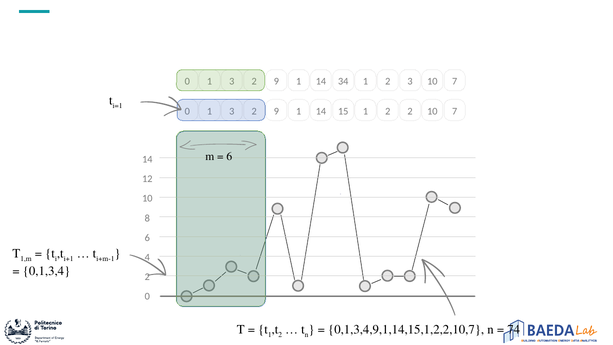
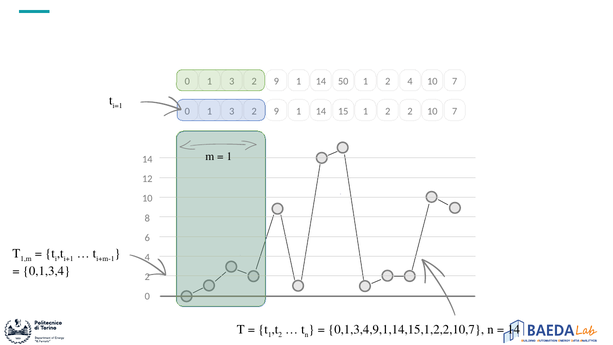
34: 34 -> 50 (343, 82)
2 3: 3 -> 4 (410, 82)
6: 6 -> 1 (229, 156)
74: 74 -> 14 (514, 329)
